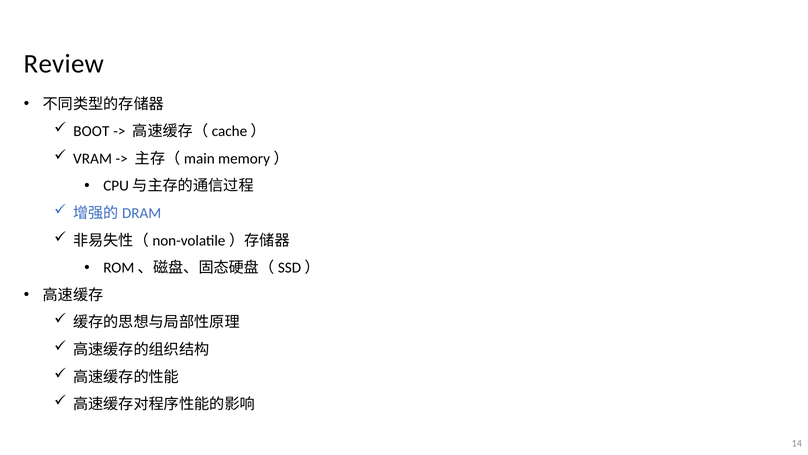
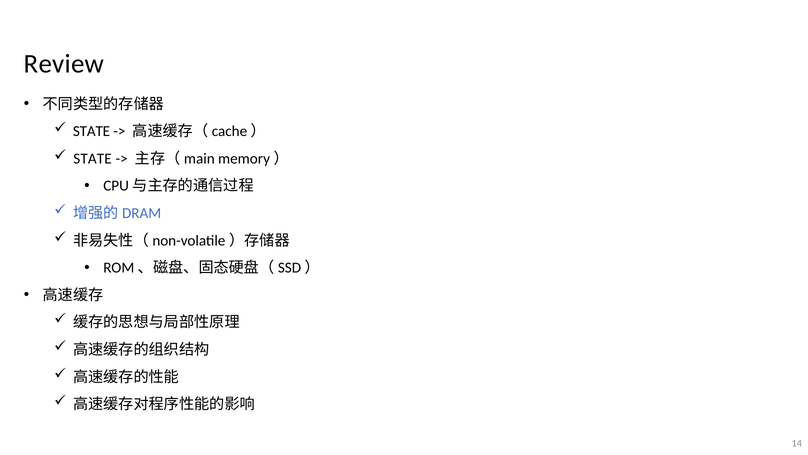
BOOT: BOOT -> STATE (92, 131)
VRAM: VRAM -> STATE (93, 158)
